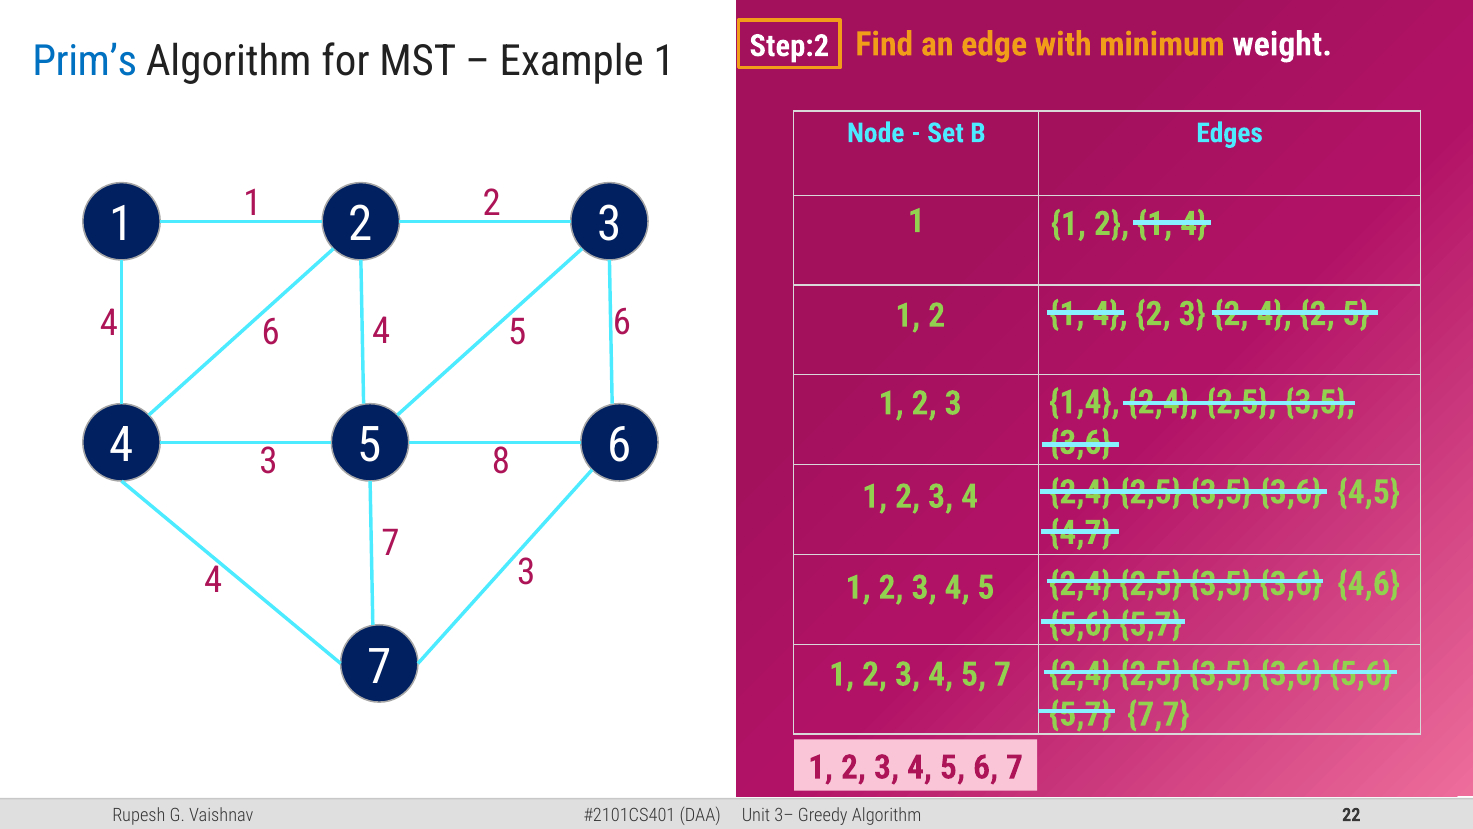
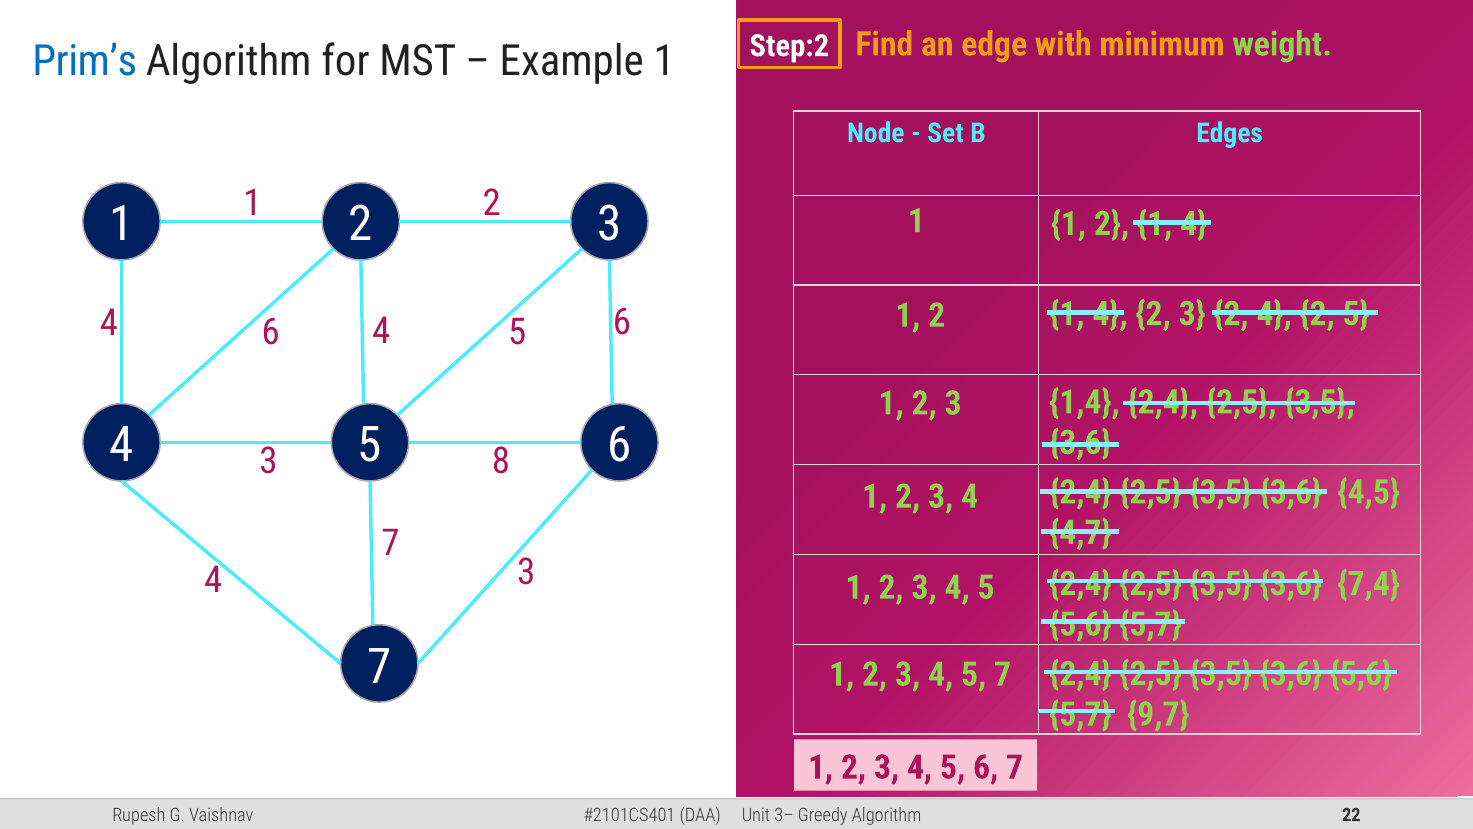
weight colour: white -> light green (1282, 44)
4,6: 4,6 -> 7,4 (1369, 584)
7,7: 7,7 -> 9,7 (1158, 714)
